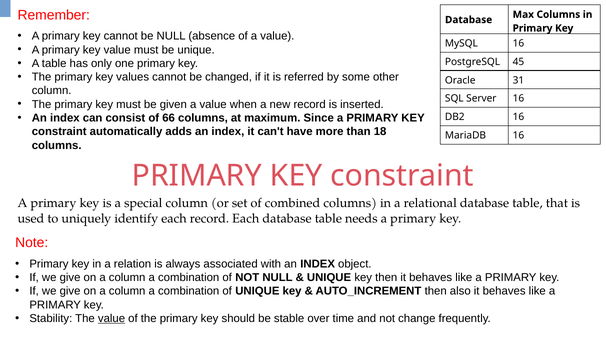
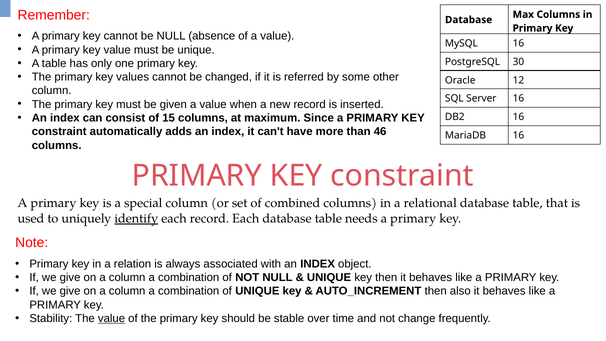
45: 45 -> 30 (518, 62)
31: 31 -> 12 (518, 80)
66: 66 -> 15 (169, 118)
18: 18 -> 46 (380, 132)
identify underline: none -> present (136, 218)
